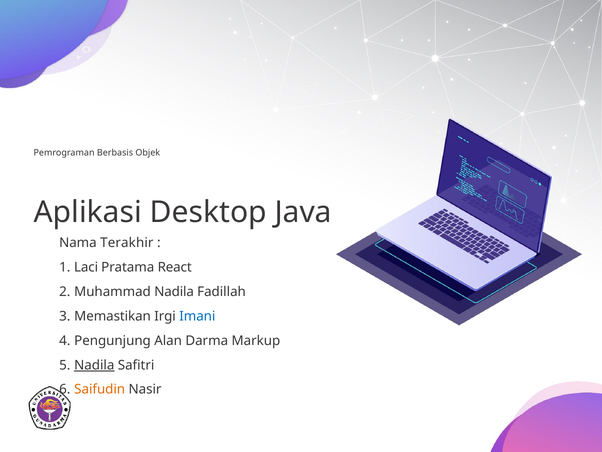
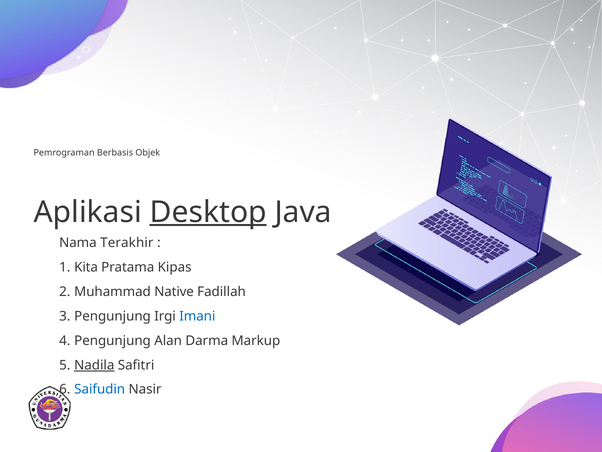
Desktop underline: none -> present (208, 212)
Laci: Laci -> Kita (86, 267)
React: React -> Kipas (175, 267)
Muhammad Nadila: Nadila -> Native (174, 291)
Memastikan: Memastikan -> Pengunjung (113, 316)
Saifudin colour: orange -> blue (100, 389)
